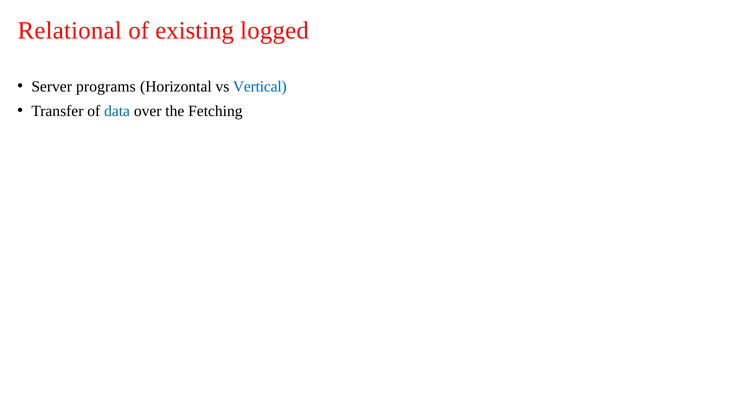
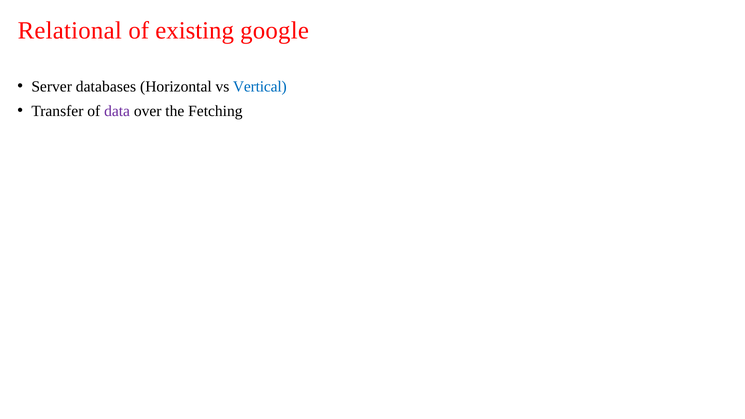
logged: logged -> google (275, 31)
programs: programs -> databases (106, 86)
data colour: blue -> purple (117, 111)
